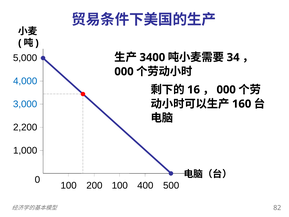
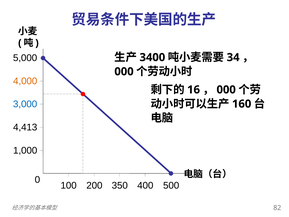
4,000 colour: blue -> orange (25, 81)
2,200: 2,200 -> 4,413 (25, 127)
200 100: 100 -> 350 (120, 185)
